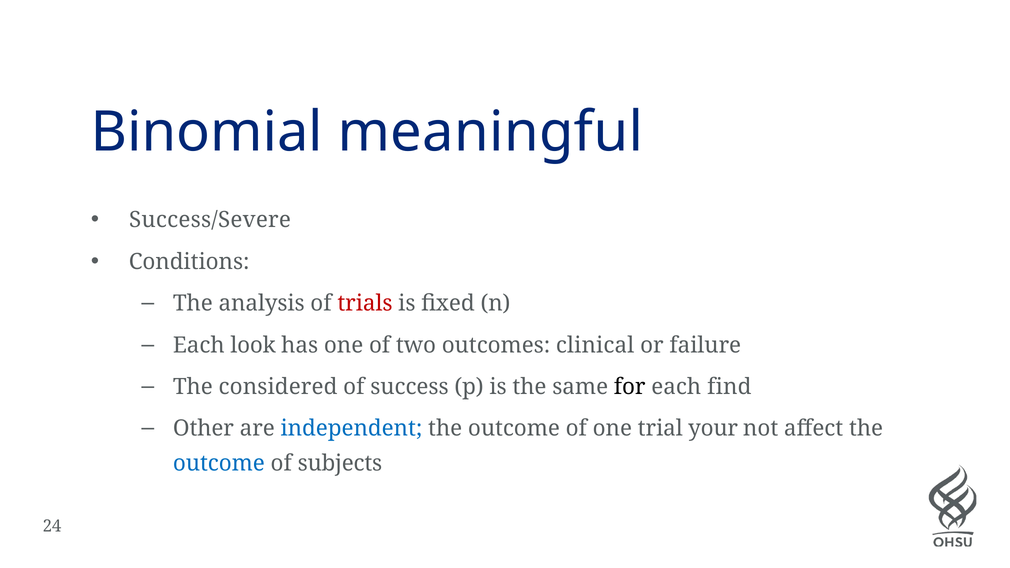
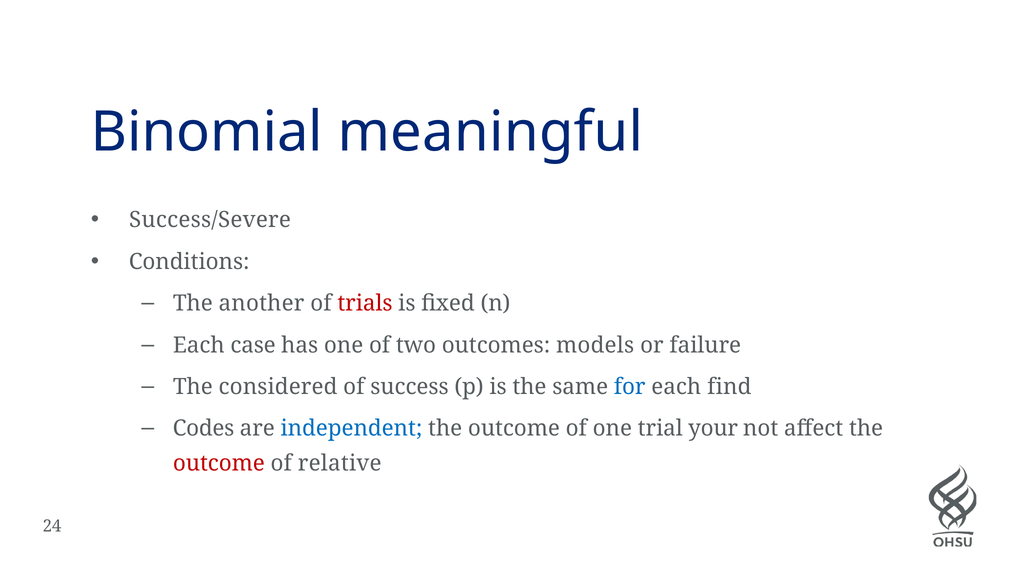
analysis: analysis -> another (261, 304)
look: look -> case (253, 345)
clinical: clinical -> models (595, 345)
for colour: black -> blue (630, 387)
Other: Other -> Codes (204, 429)
outcome colour: blue -> red (219, 464)
subjects: subjects -> relative (340, 464)
